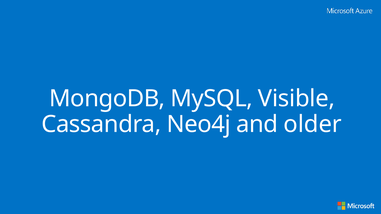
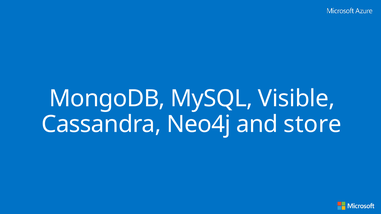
older: older -> store (313, 125)
